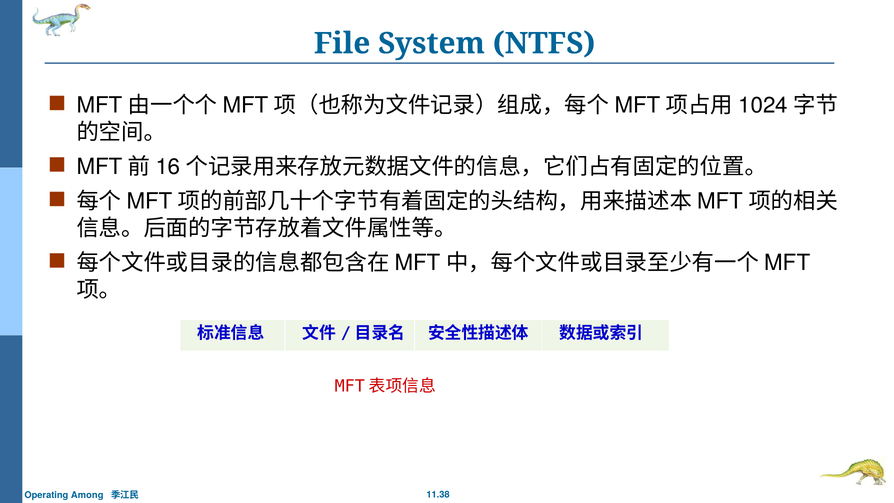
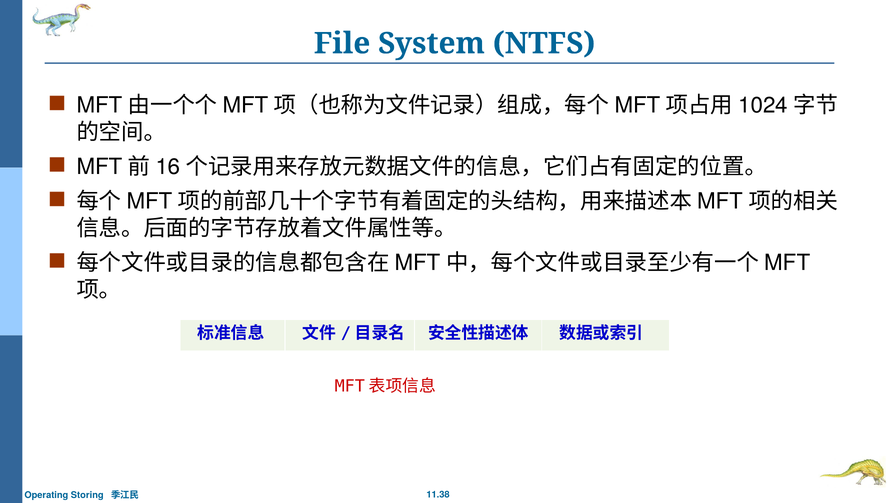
Among: Among -> Storing (87, 495)
